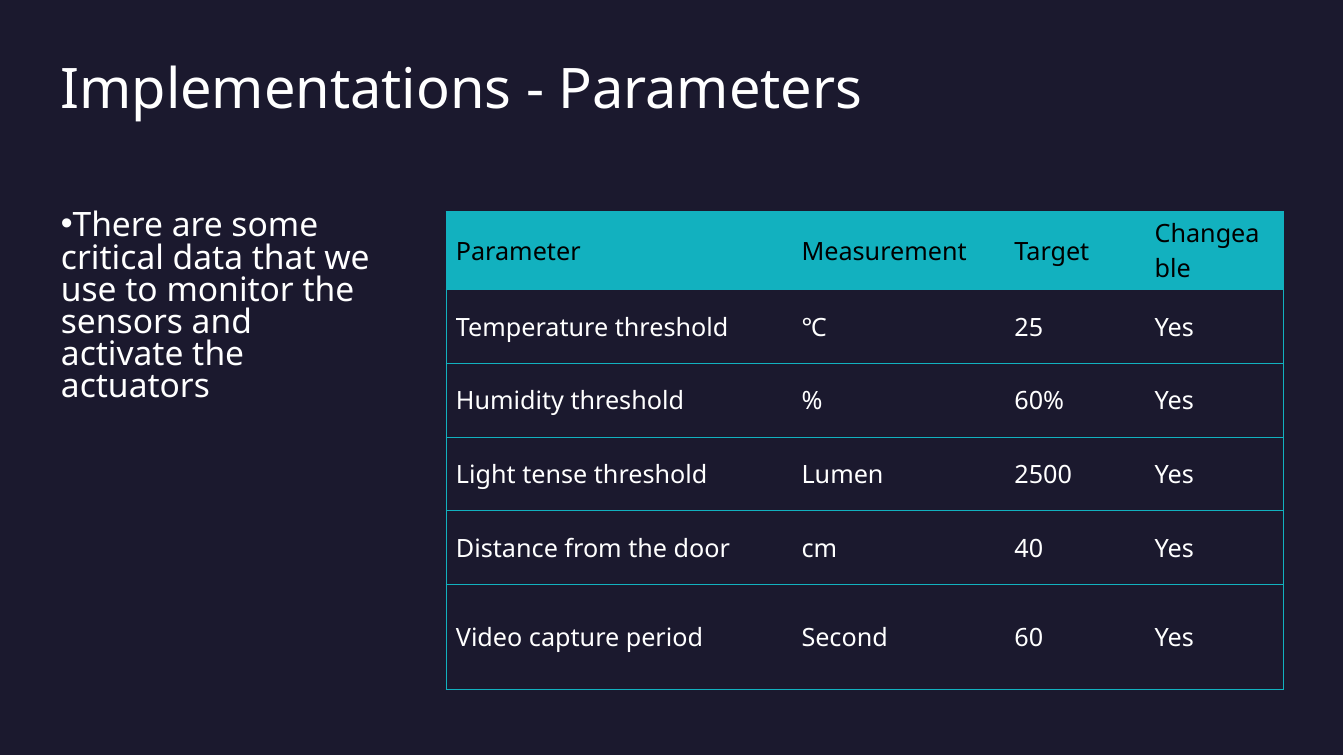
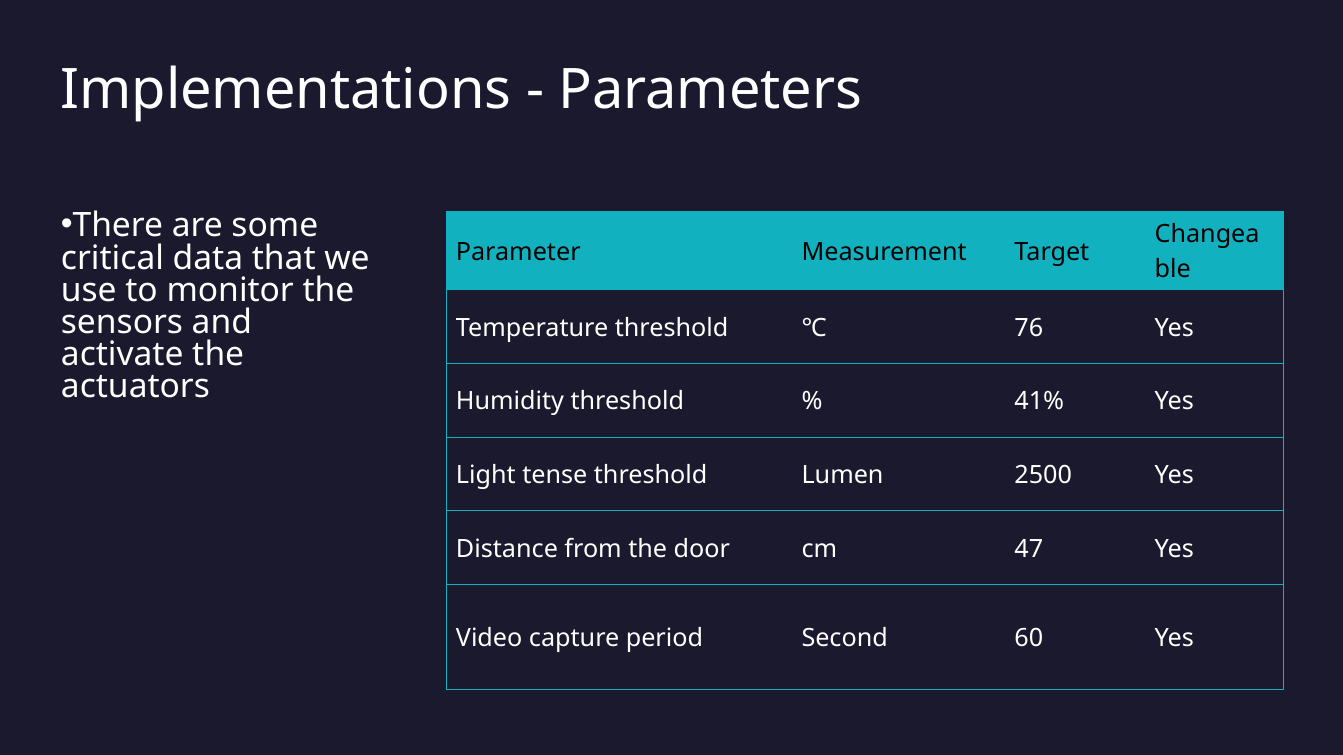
25: 25 -> 76 (1029, 328)
60%: 60% -> 41% (1039, 402)
40: 40 -> 47 (1029, 549)
